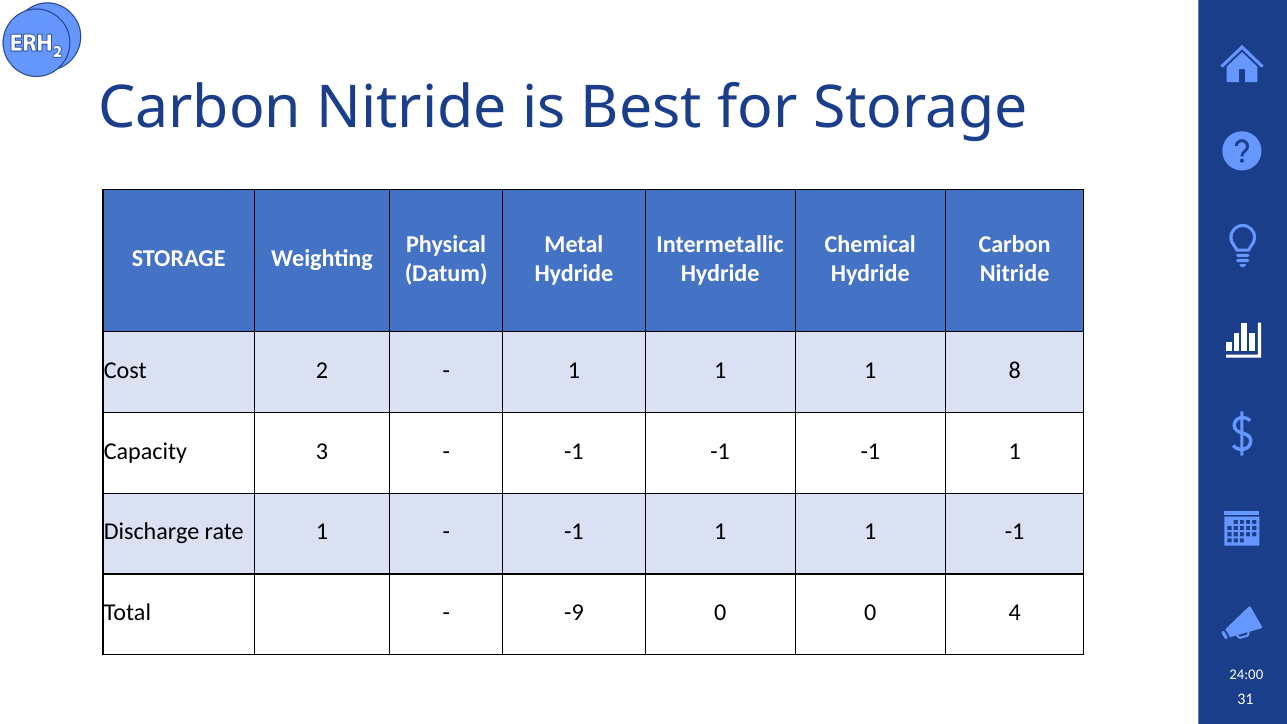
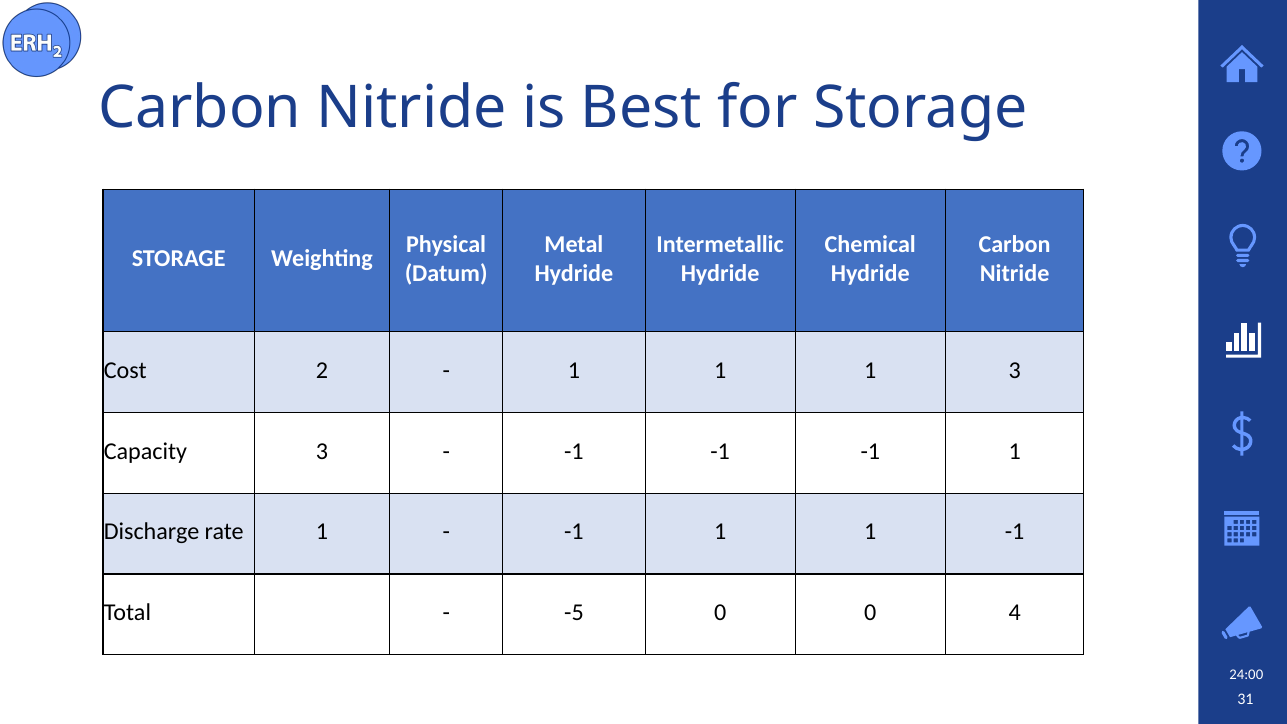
1 8: 8 -> 3 (1015, 370)
-9: -9 -> -5 (574, 613)
